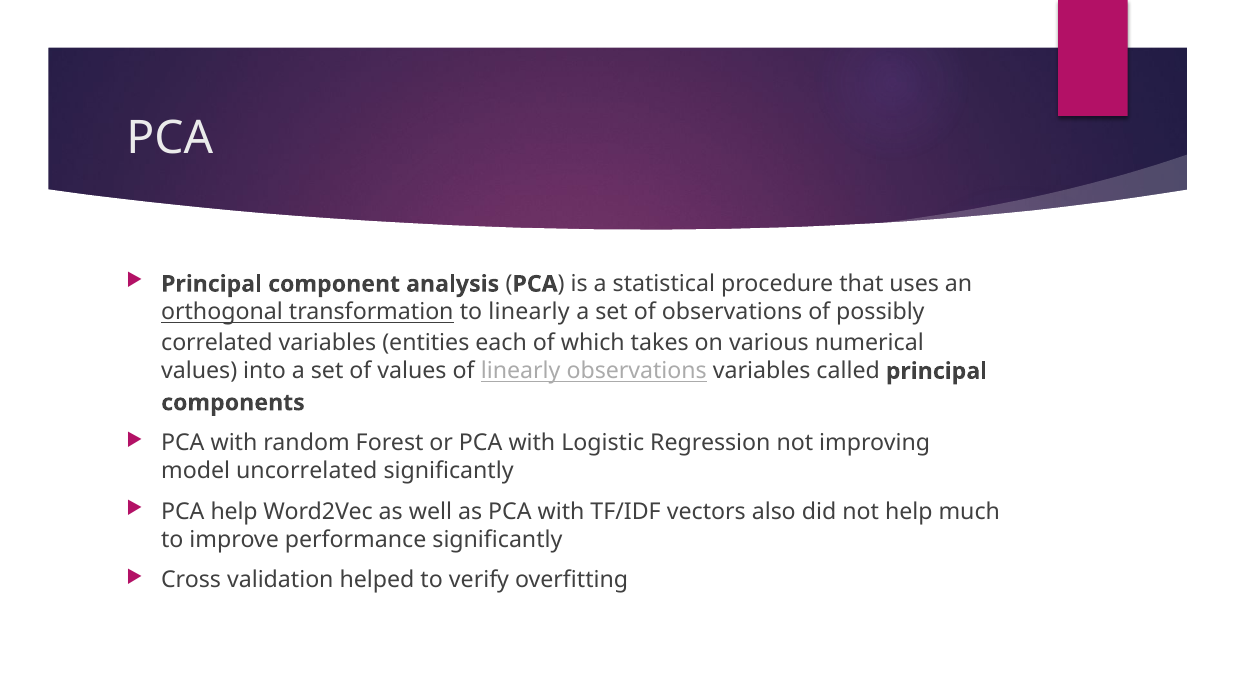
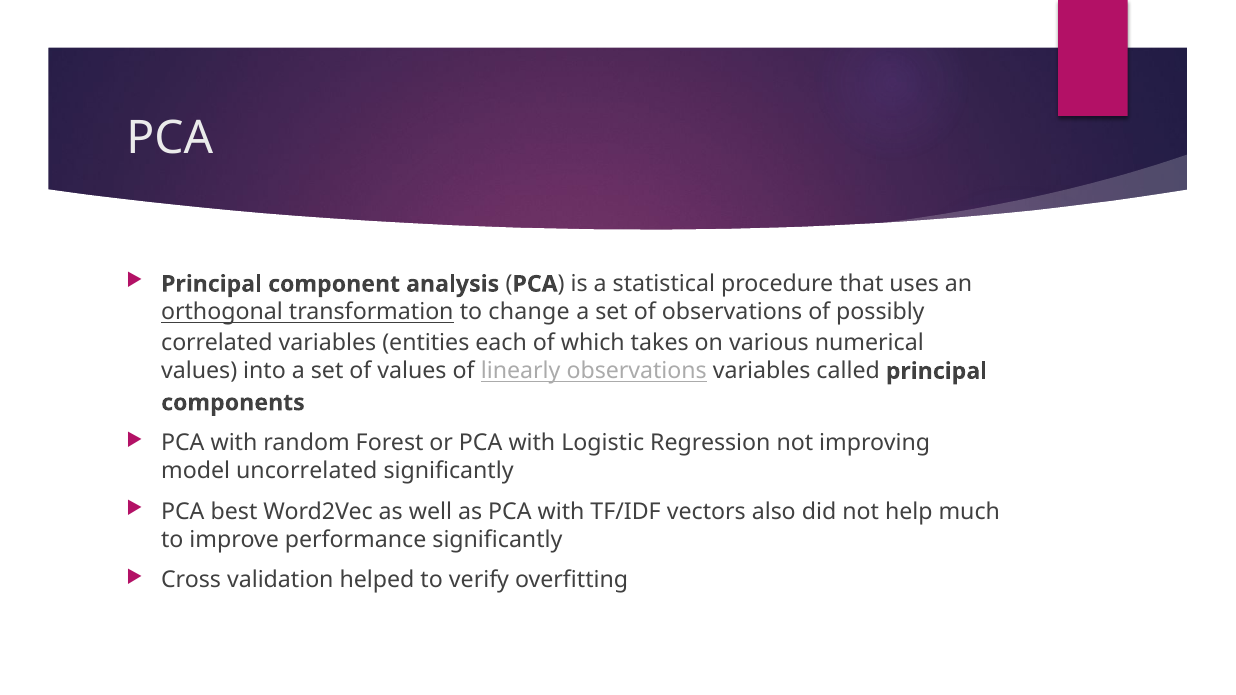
to linearly: linearly -> change (529, 312)
PCA help: help -> best (234, 512)
